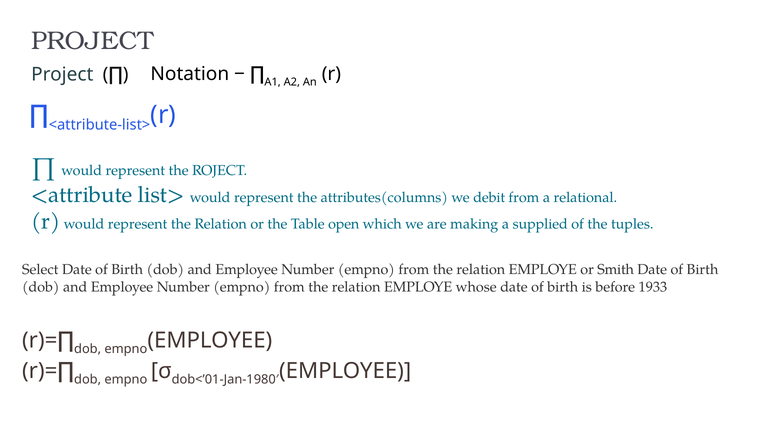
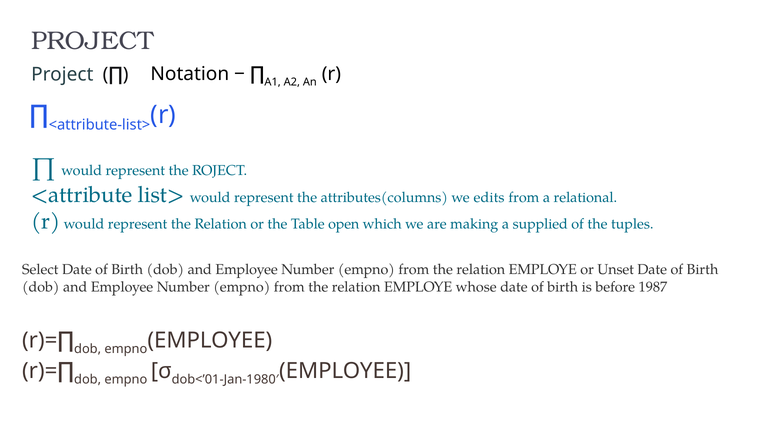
debit: debit -> edits (489, 198)
Smith: Smith -> Unset (616, 270)
1933: 1933 -> 1987 (653, 287)
